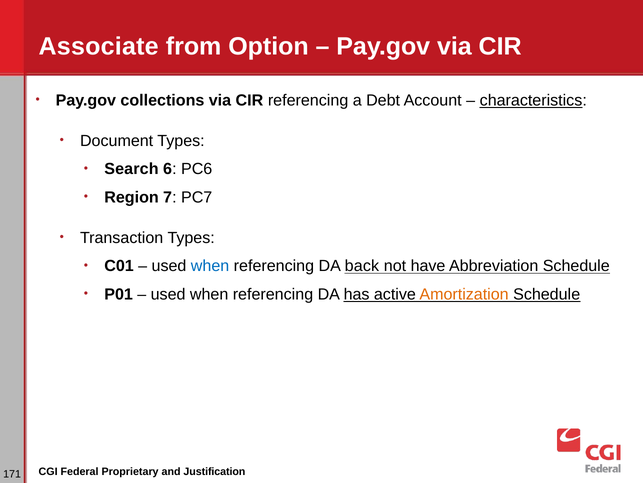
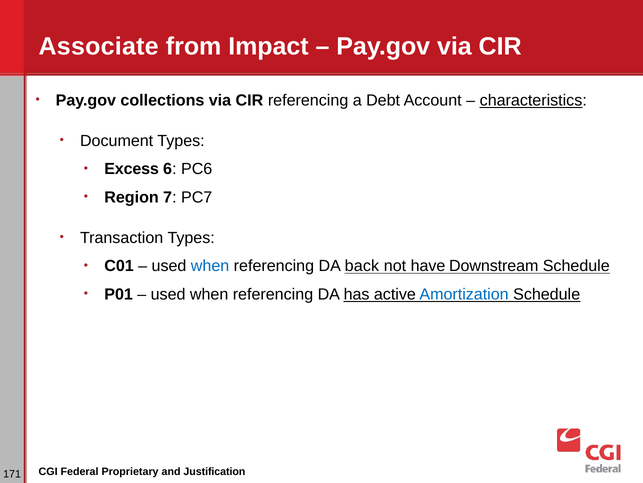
Option: Option -> Impact (268, 46)
Search: Search -> Excess (132, 169)
Abbreviation: Abbreviation -> Downstream (494, 266)
Amortization colour: orange -> blue (464, 294)
